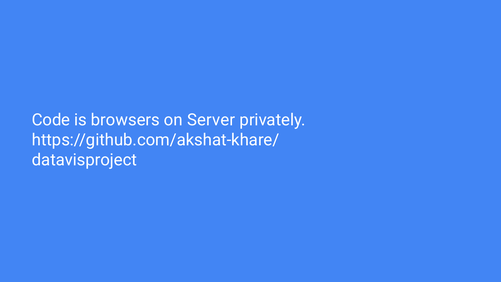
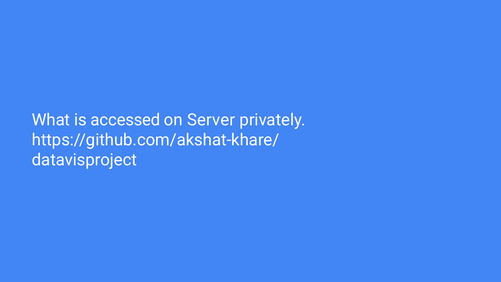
Code: Code -> What (51, 120)
browsers: browsers -> accessed (125, 120)
